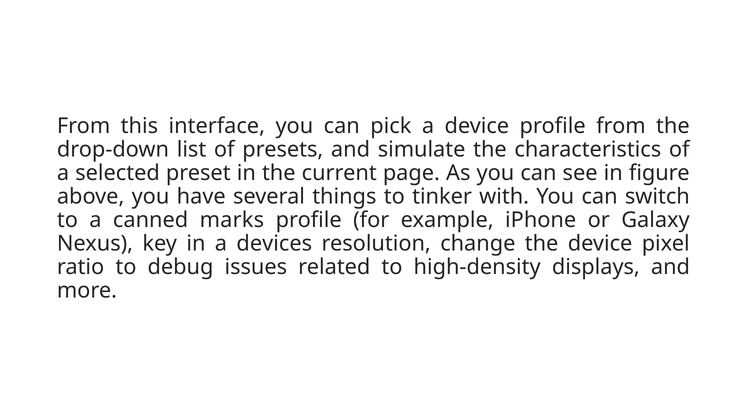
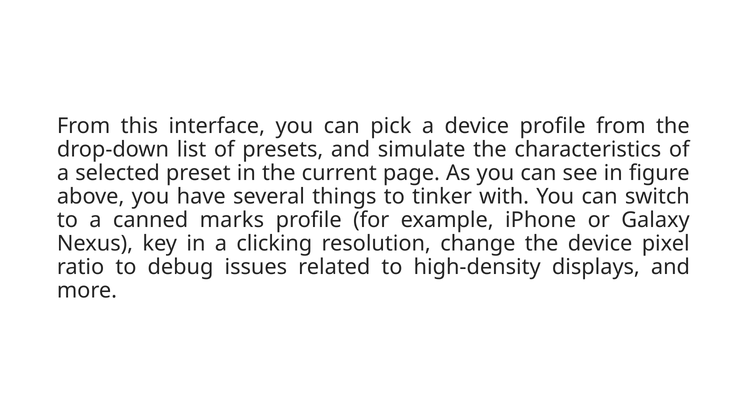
devices: devices -> clicking (274, 244)
